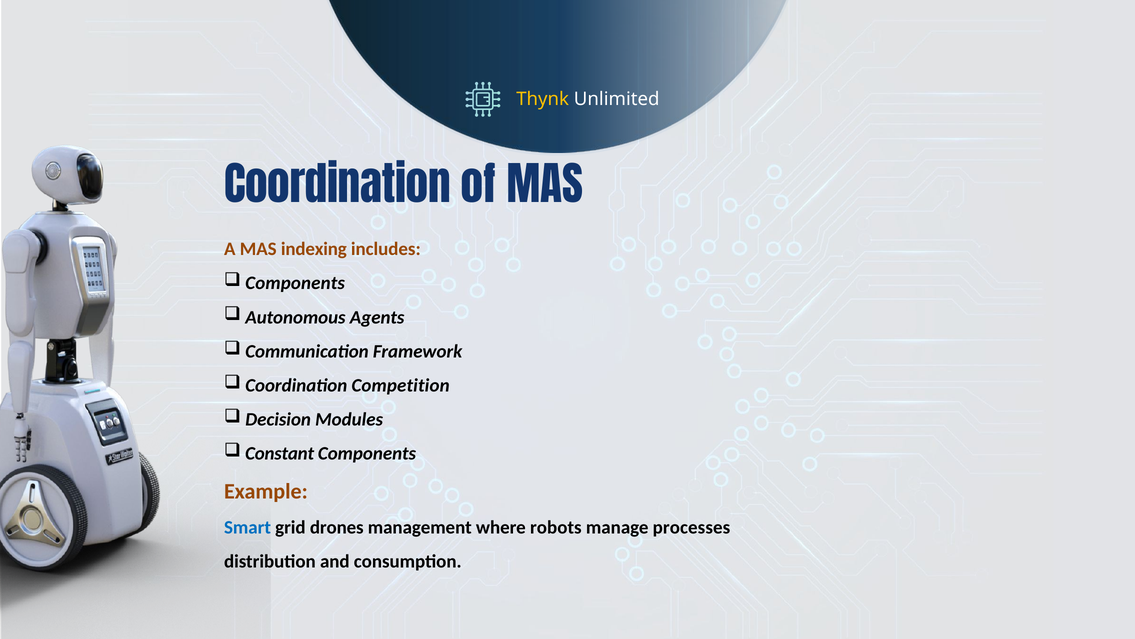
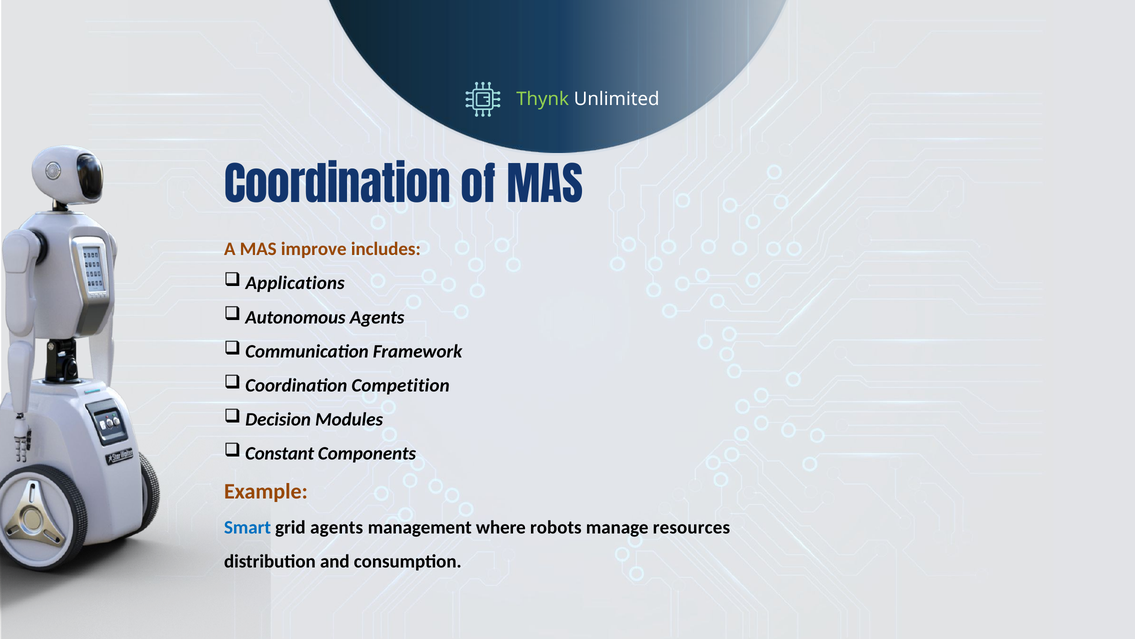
Thynk colour: yellow -> light green (543, 99)
indexing: indexing -> improve (314, 249)
Components: Components -> Applications (295, 283)
grid drones: drones -> agents (337, 527)
processes: processes -> resources (691, 527)
